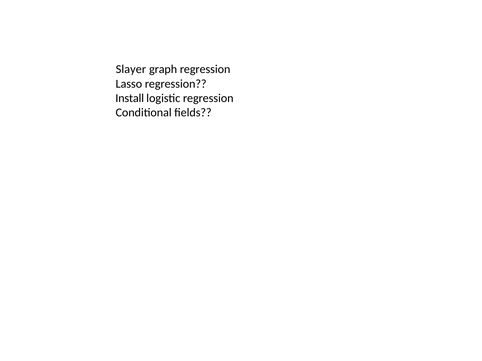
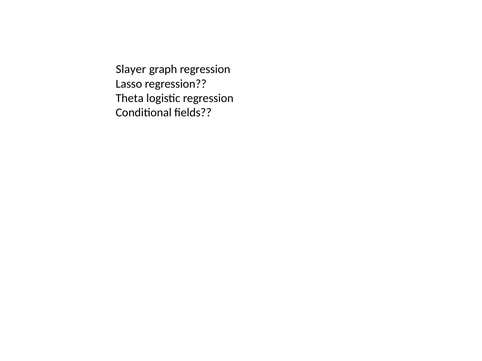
Install: Install -> Theta (130, 98)
